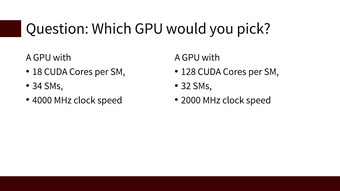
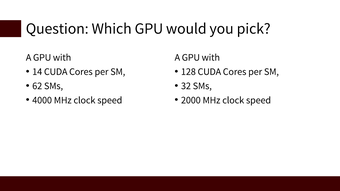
18: 18 -> 14 (37, 72)
34: 34 -> 62 (37, 86)
